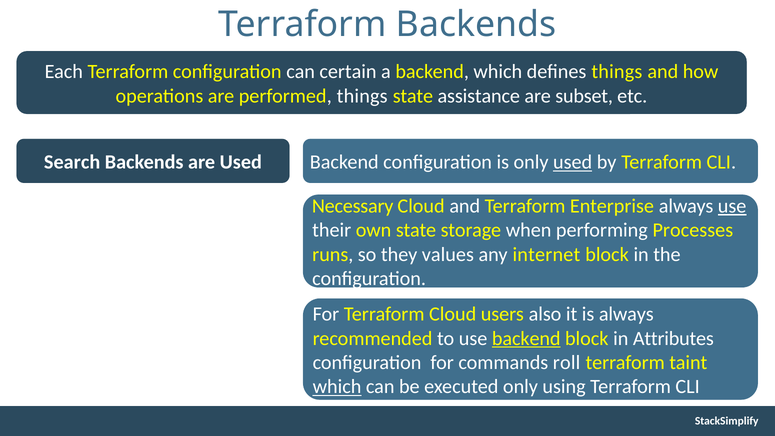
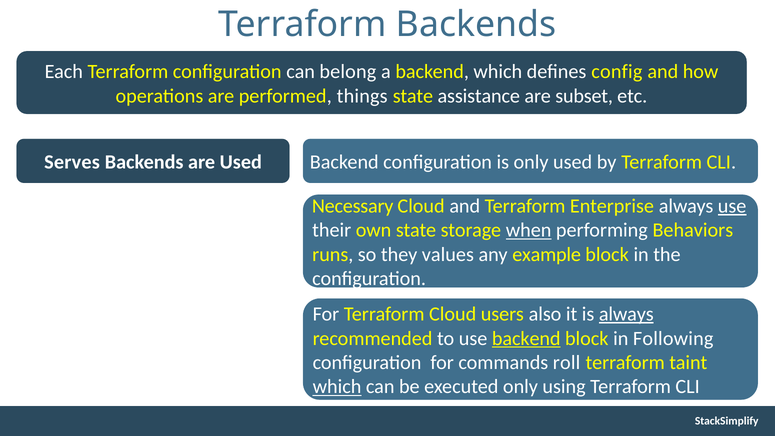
certain: certain -> belong (348, 72)
defines things: things -> config (617, 72)
Search: Search -> Serves (72, 162)
used underline: present -> none (573, 162)
when underline: none -> present (529, 230)
Processes: Processes -> Behaviors (693, 230)
internet: internet -> example (547, 255)
always underline: none -> present (626, 314)
Attributes: Attributes -> Following (673, 338)
